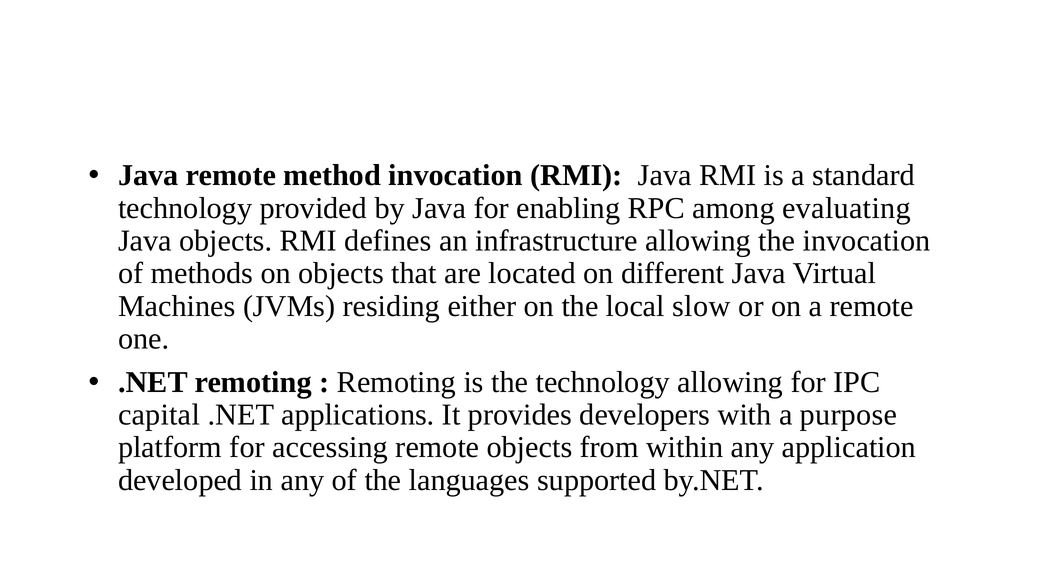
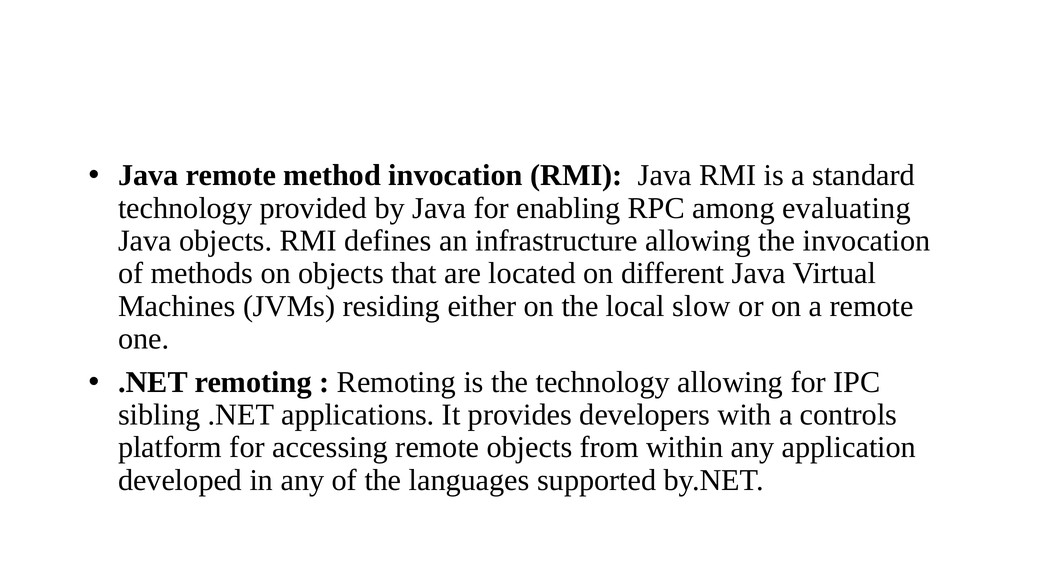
capital: capital -> sibling (159, 415)
purpose: purpose -> controls (849, 415)
